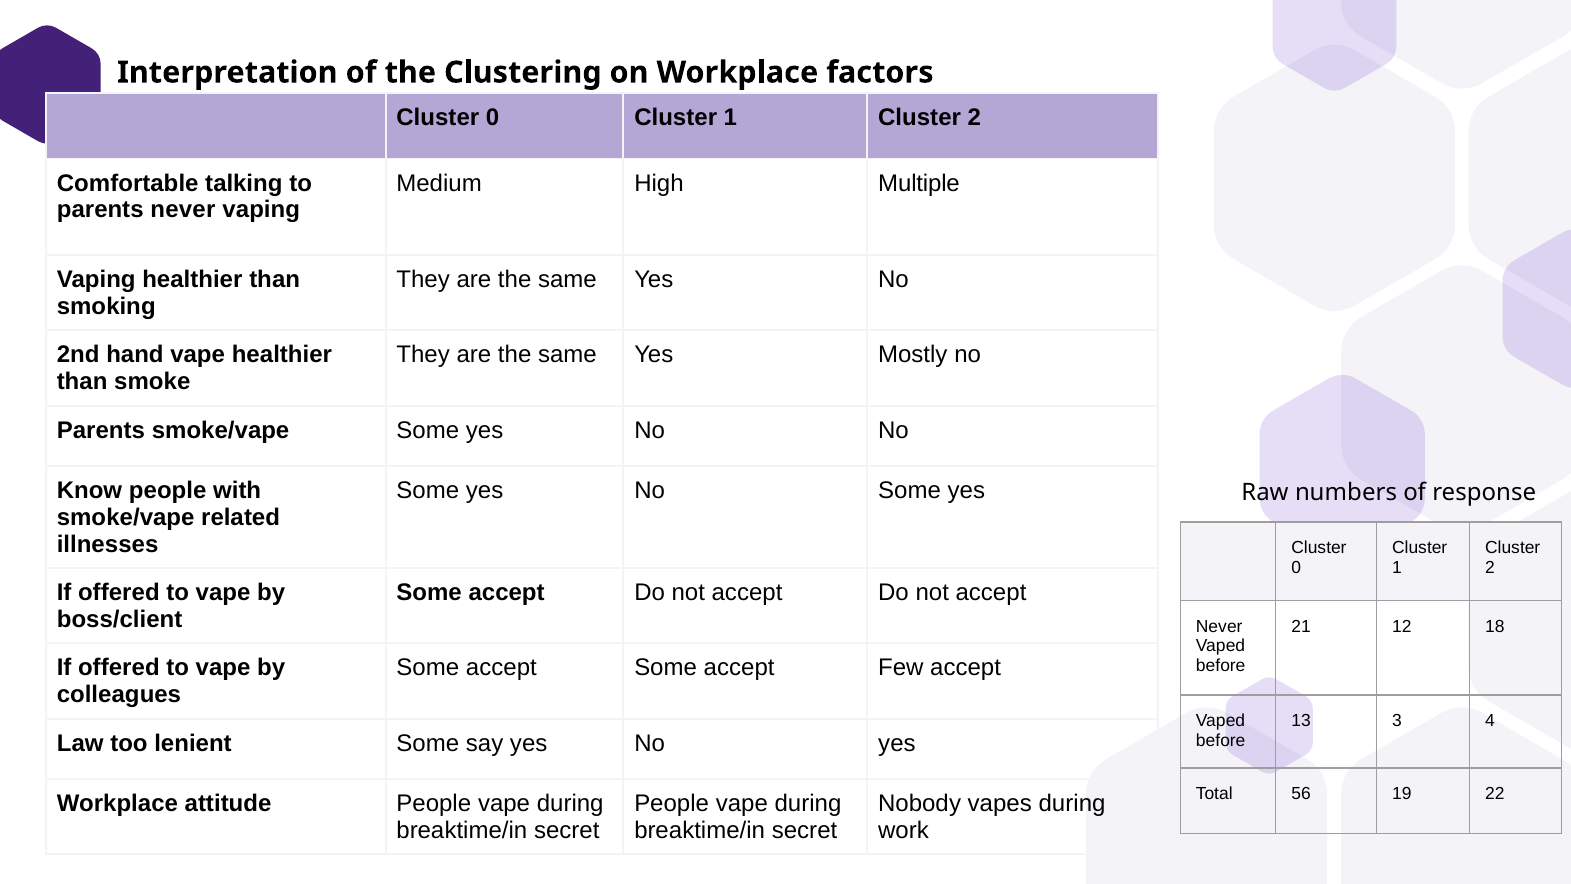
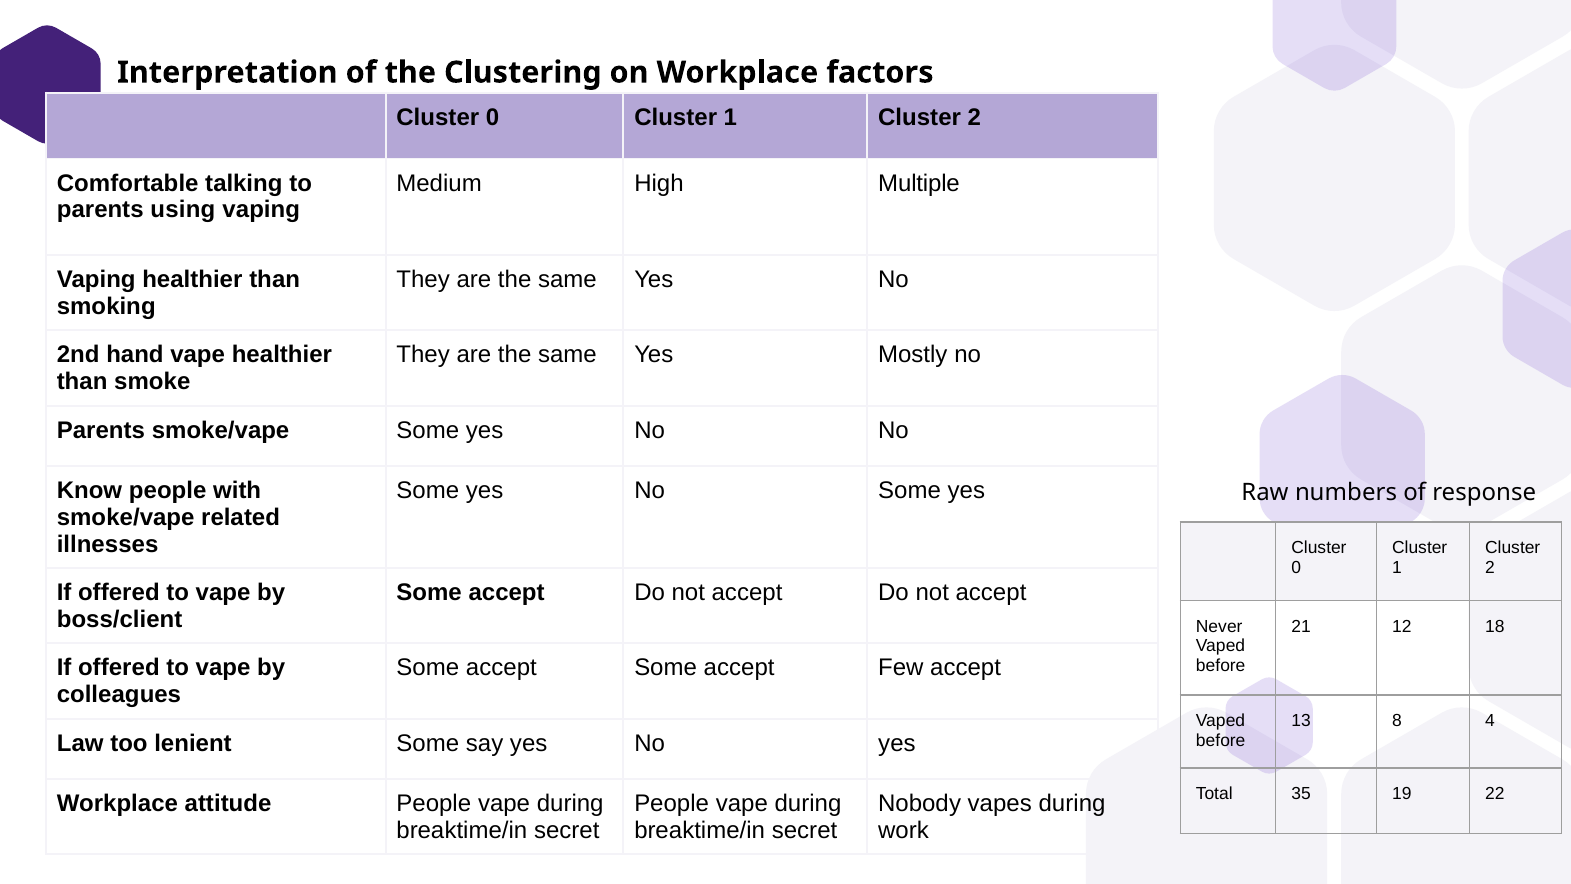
parents never: never -> using (183, 210)
3: 3 -> 8 (1397, 720)
56: 56 -> 35 (1301, 794)
